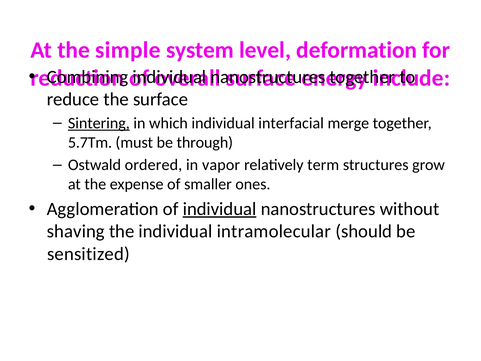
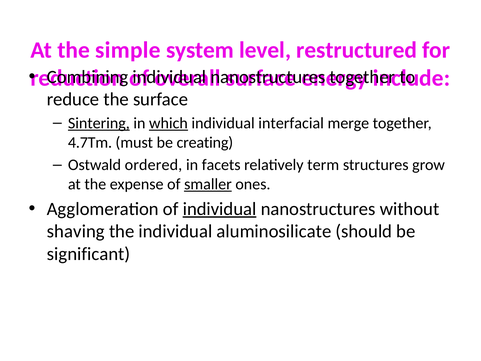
deformation: deformation -> restructured (357, 50)
which underline: none -> present (168, 123)
5.7Tm: 5.7Tm -> 4.7Tm (90, 142)
through: through -> creating (205, 142)
vapor: vapor -> facets (221, 165)
smaller underline: none -> present (208, 184)
intramolecular: intramolecular -> aluminosilicate (274, 231)
sensitized: sensitized -> significant (89, 254)
